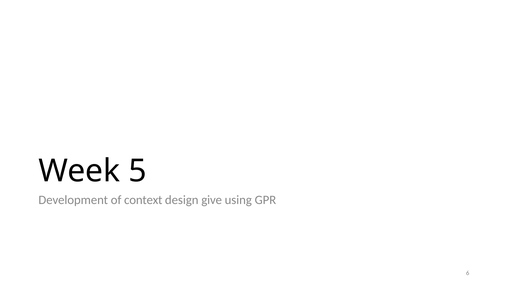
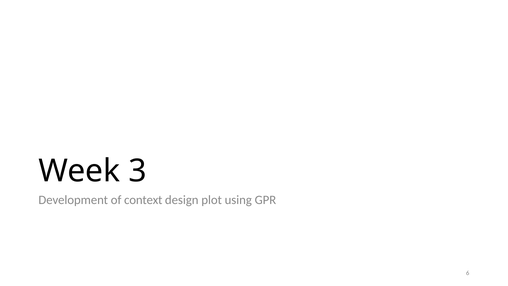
5: 5 -> 3 (137, 171)
give: give -> plot (212, 200)
